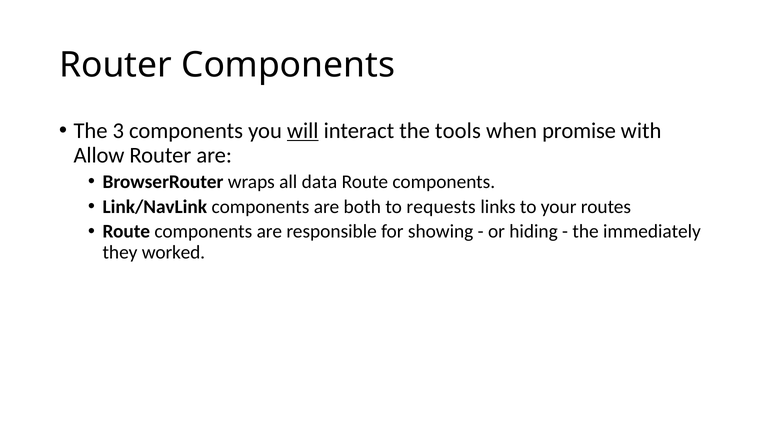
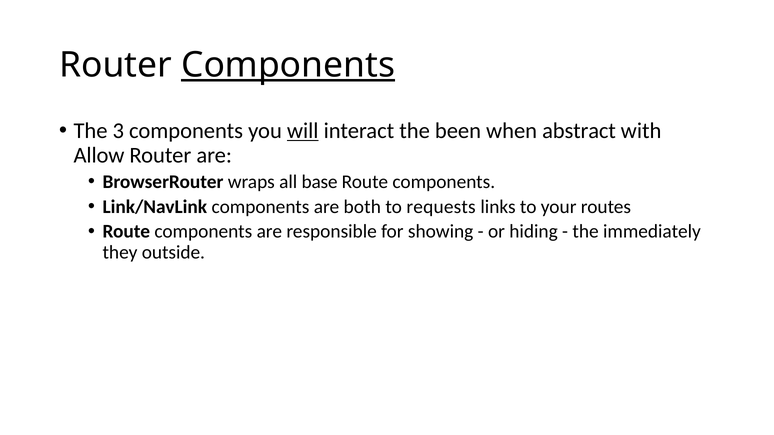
Components underline: none -> present (288, 65)
tools: tools -> been (458, 131)
promise: promise -> abstract (579, 131)
data: data -> base (320, 182)
worked: worked -> outside (173, 253)
